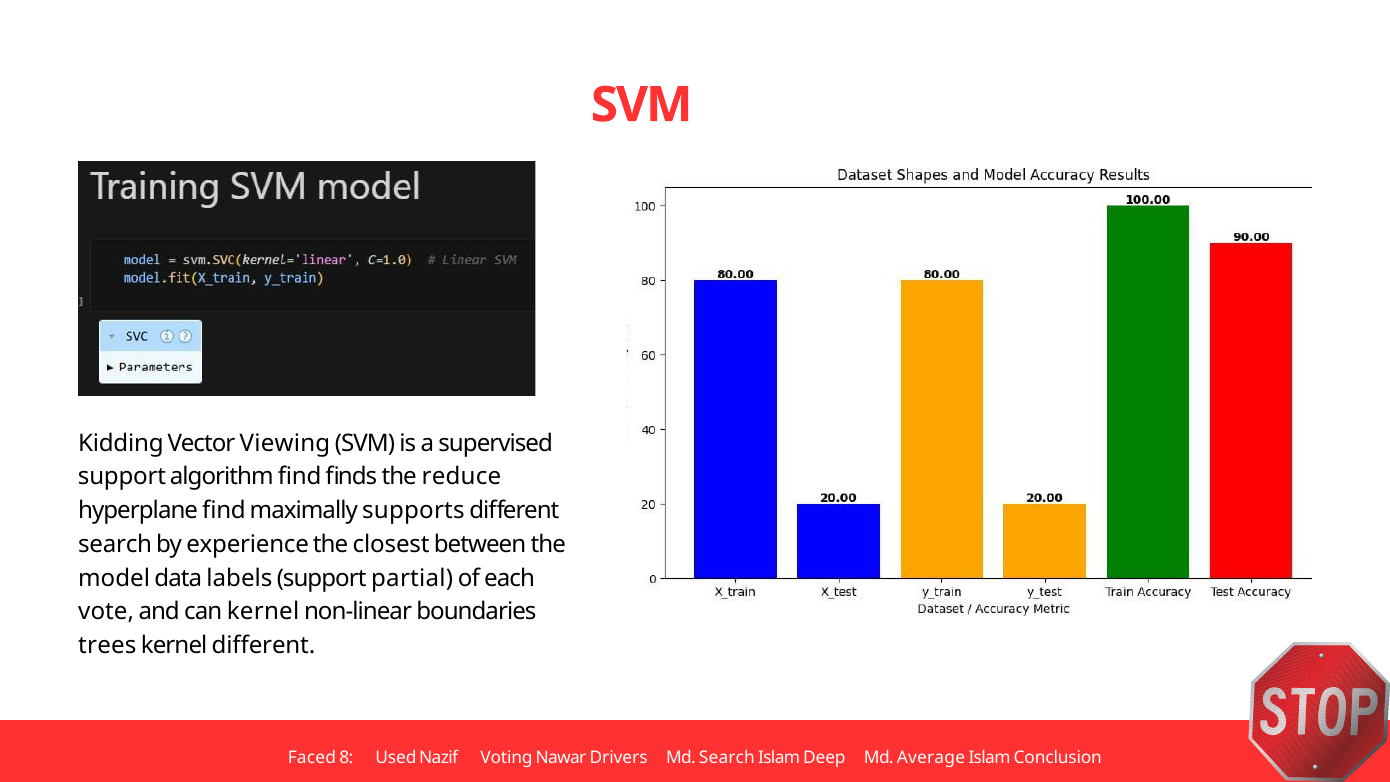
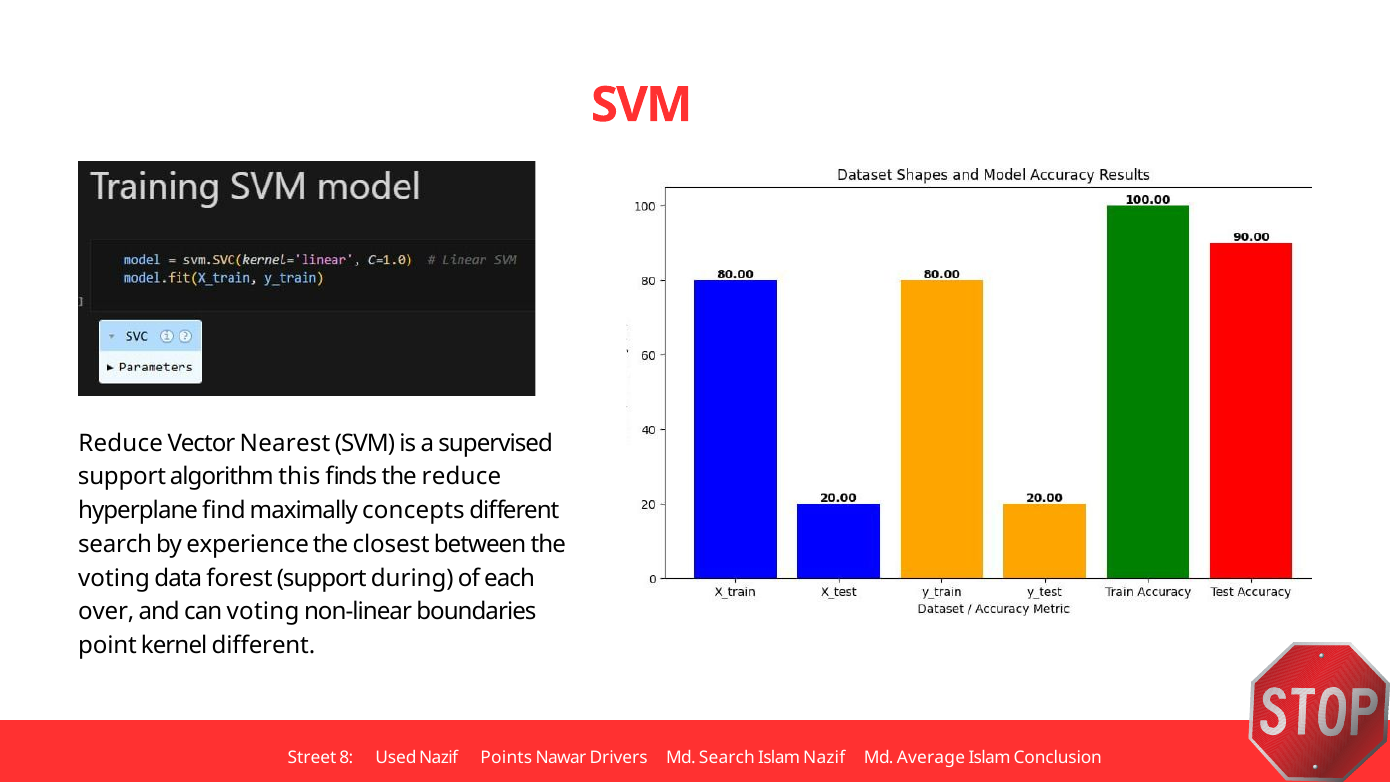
Kidding: Kidding -> Reduce (121, 443)
Viewing: Viewing -> Nearest (285, 443)
algorithm find: find -> this (299, 477)
supports: supports -> concepts (413, 511)
model: model -> voting (114, 578)
labels: labels -> forest (240, 578)
partial: partial -> during (412, 578)
vote: vote -> over (106, 612)
can kernel: kernel -> voting (263, 612)
trees: trees -> point (108, 646)
Faced: Faced -> Street (312, 758)
Voting: Voting -> Points (506, 758)
Islam Deep: Deep -> Nazif (824, 758)
